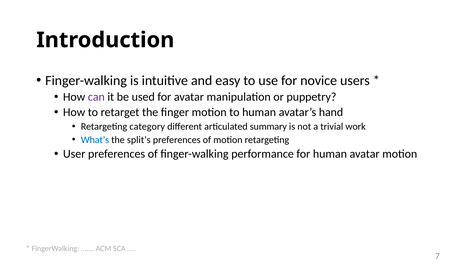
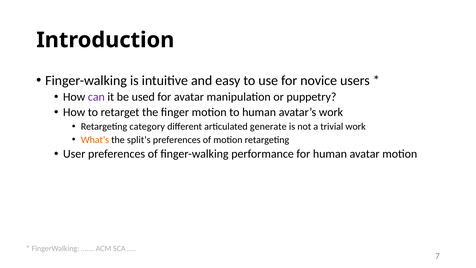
avatar’s hand: hand -> work (331, 112)
summary: summary -> generate (268, 126)
What’s colour: blue -> orange (95, 140)
